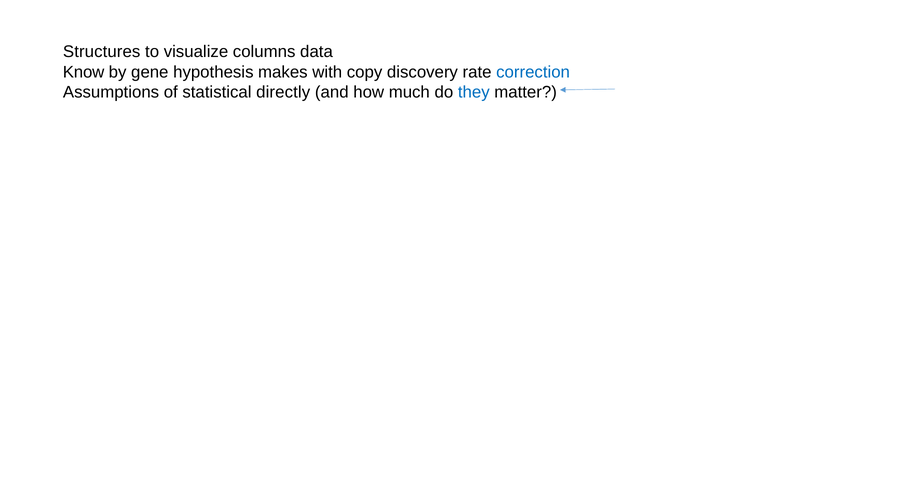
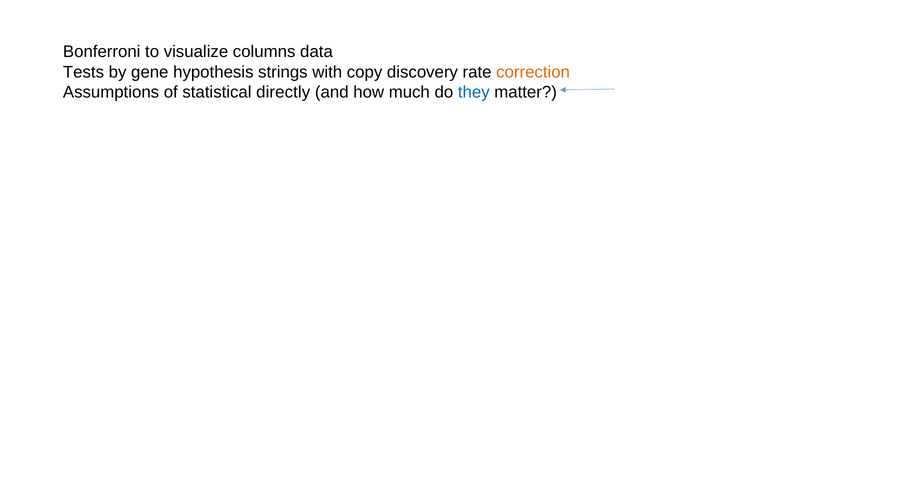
Structures: Structures -> Bonferroni (102, 52)
Know: Know -> Tests (84, 72)
makes: makes -> strings (283, 72)
correction colour: blue -> orange (533, 72)
